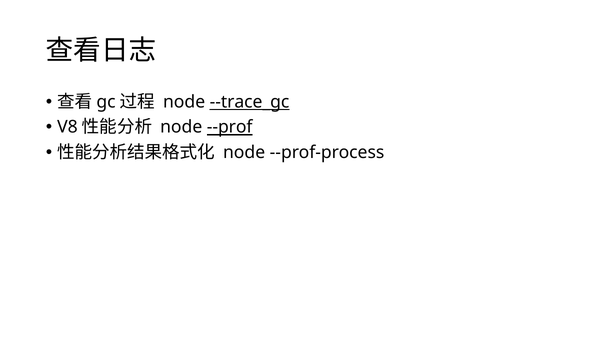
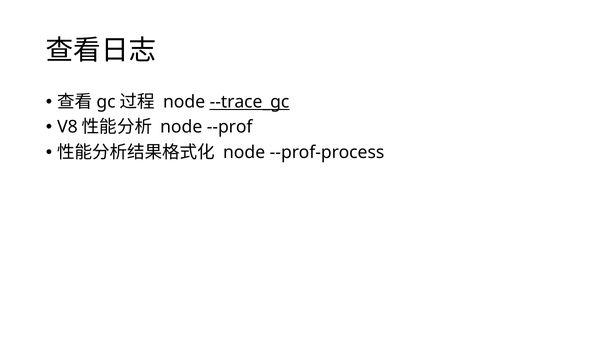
--prof underline: present -> none (230, 127)
